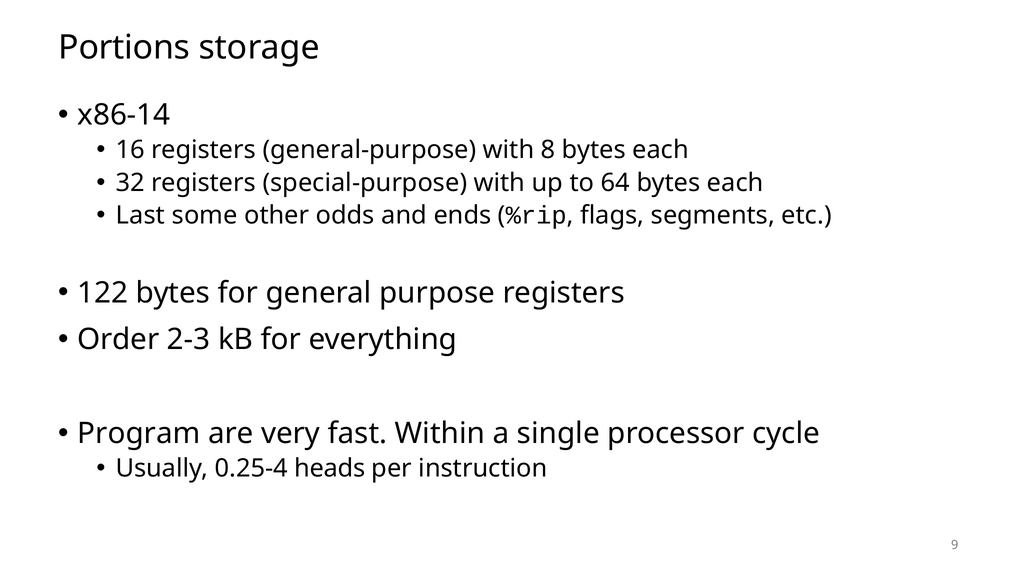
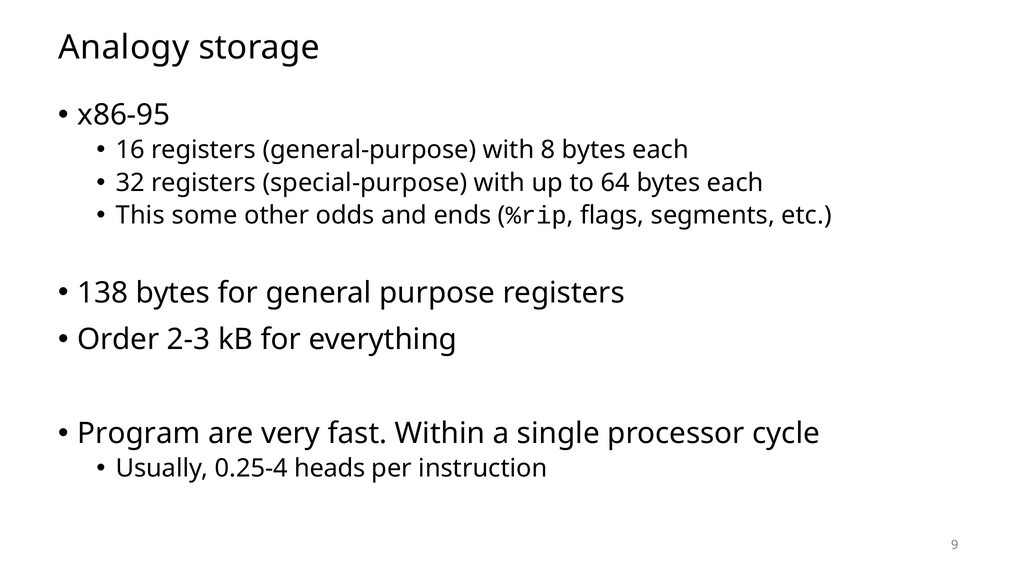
Portions: Portions -> Analogy (124, 47)
x86-14: x86-14 -> x86-95 (124, 115)
Last: Last -> This (140, 216)
122: 122 -> 138 (103, 293)
